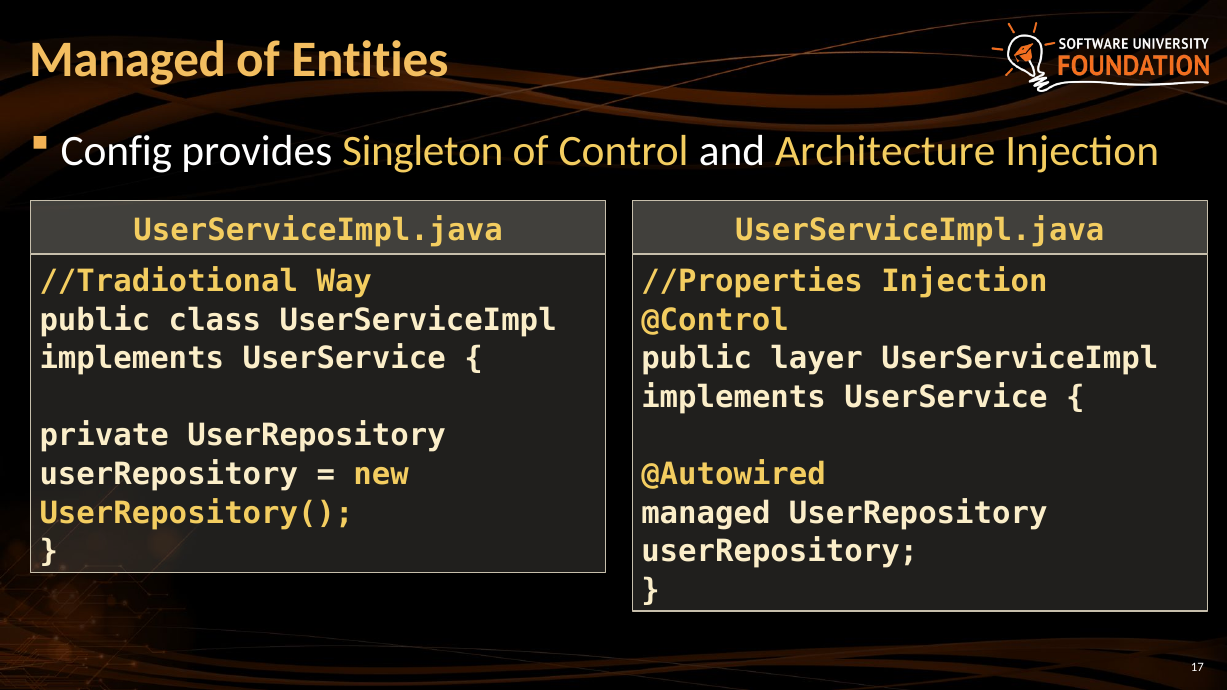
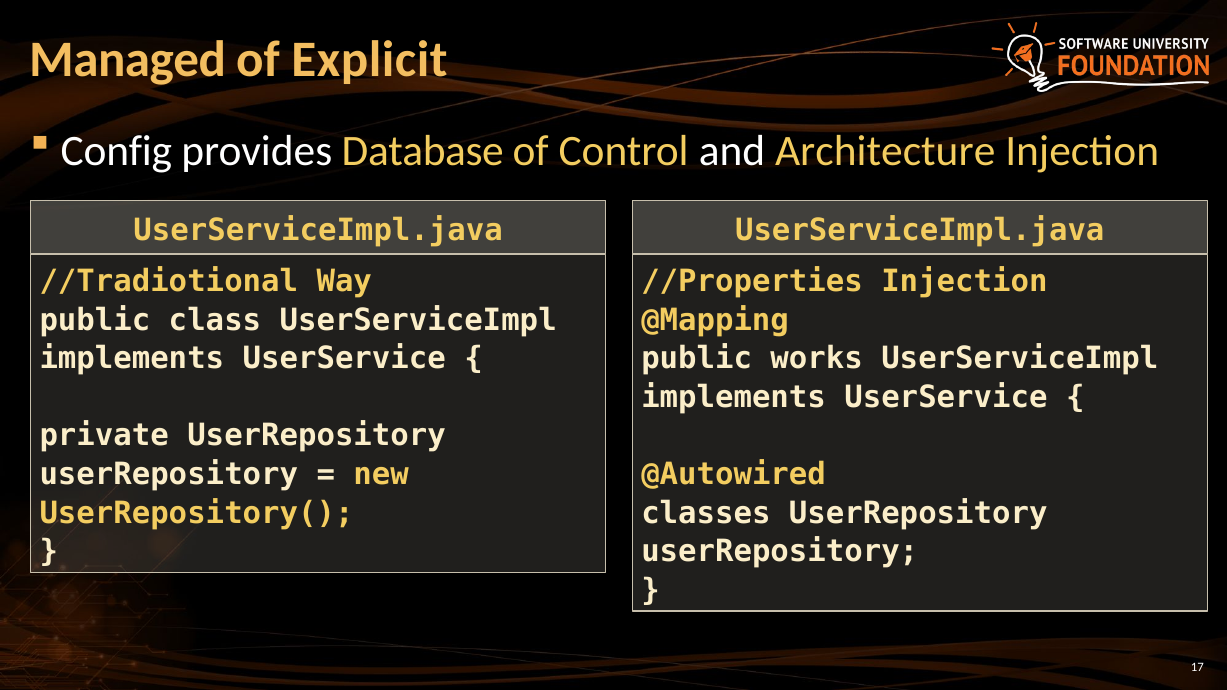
Entities: Entities -> Explicit (369, 60)
Singleton: Singleton -> Database (423, 151)
@Control: @Control -> @Mapping (715, 320)
layer: layer -> works (817, 359)
managed: managed -> classes (706, 513)
